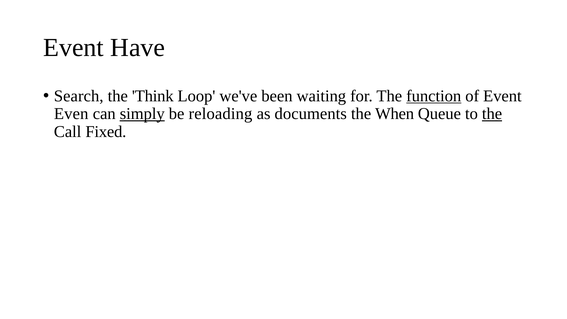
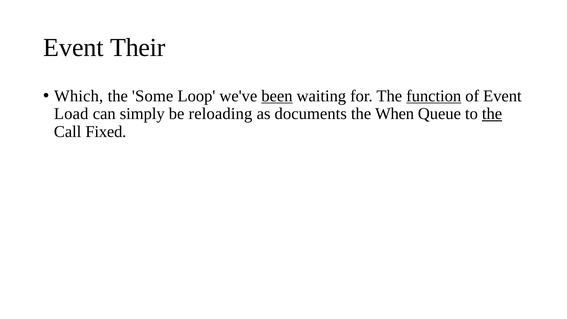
Have: Have -> Their (138, 48)
Search: Search -> Which (79, 96)
Think: Think -> Some (153, 96)
been underline: none -> present (277, 96)
Even: Even -> Load (71, 114)
simply underline: present -> none (142, 114)
